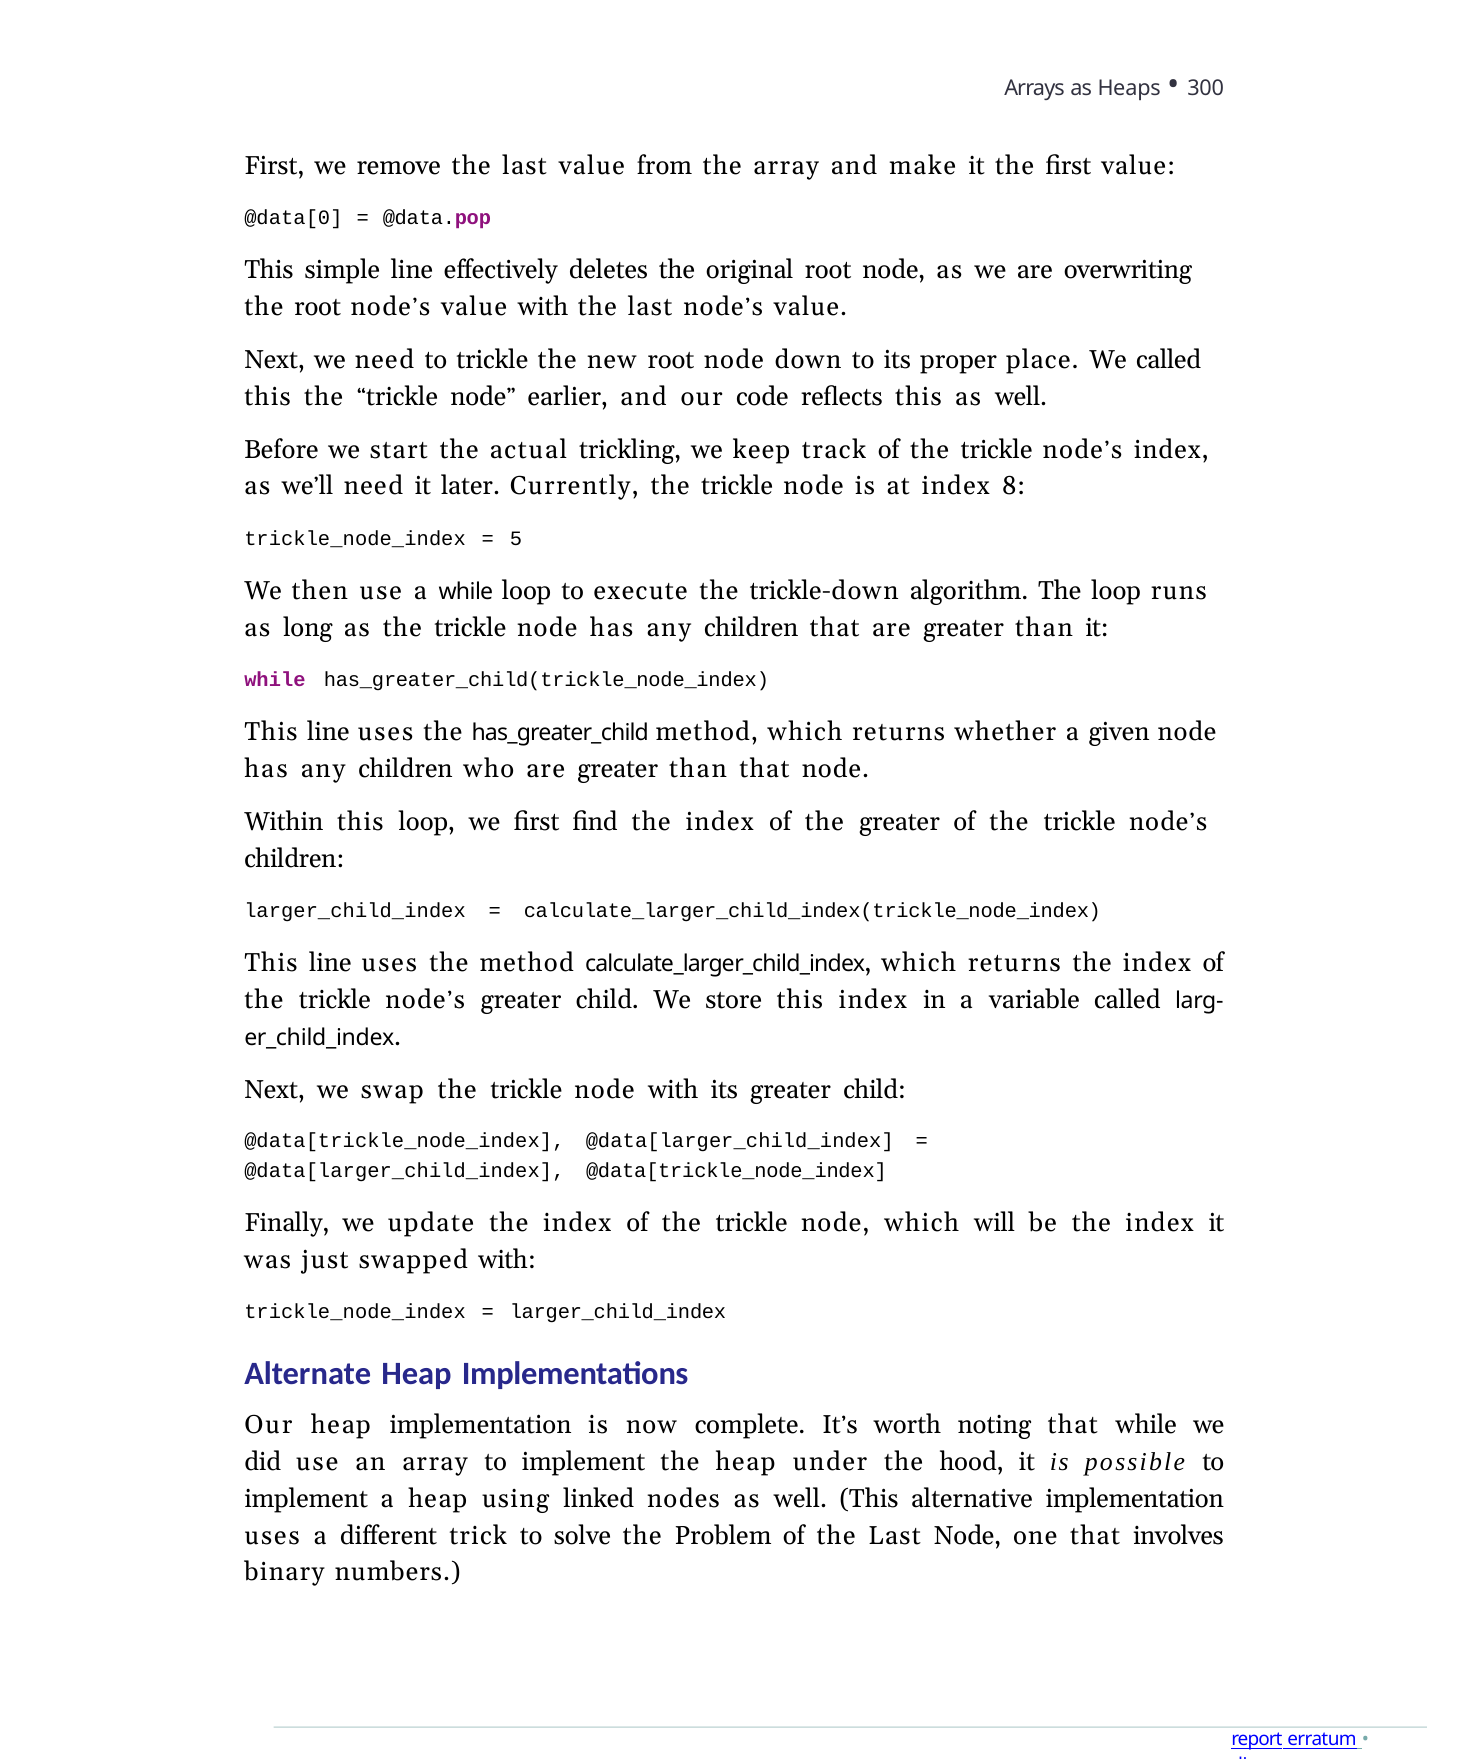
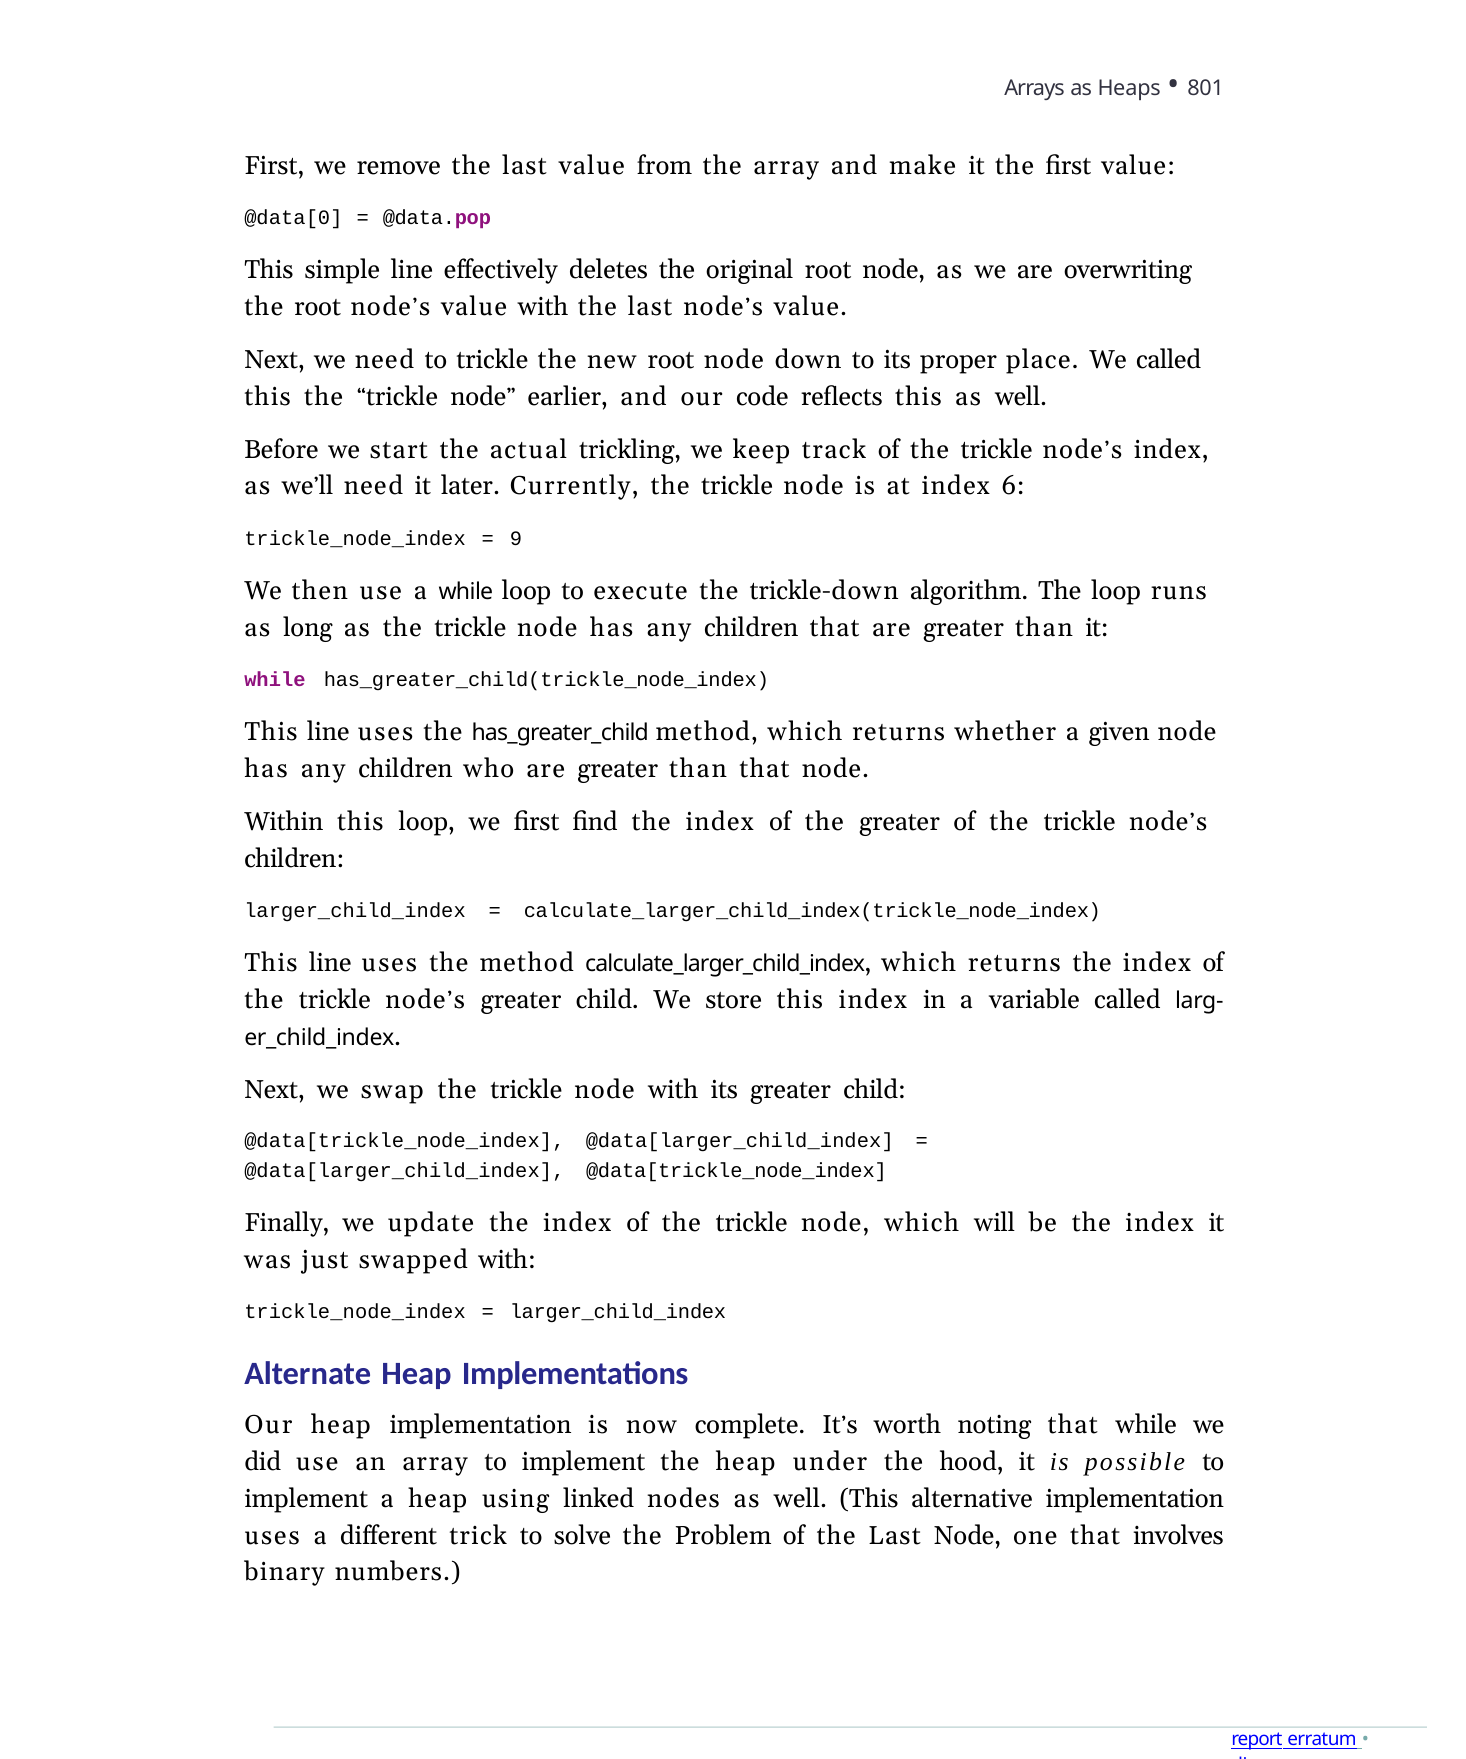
300: 300 -> 801 (1206, 89)
8: 8 -> 6 (1013, 487)
5: 5 -> 9 (516, 538)
